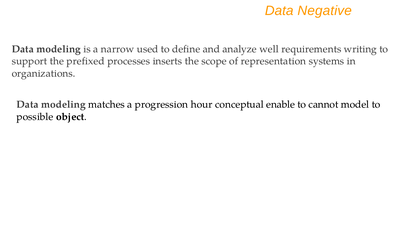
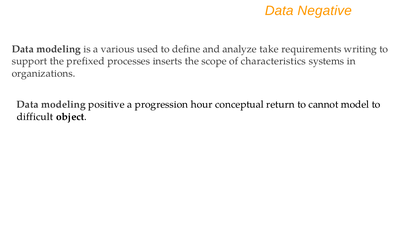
narrow: narrow -> various (118, 49)
well: well -> take (269, 49)
representation: representation -> characteristics (273, 61)
matches: matches -> positive (107, 105)
enable: enable -> return (281, 105)
possible: possible -> difficult (35, 117)
